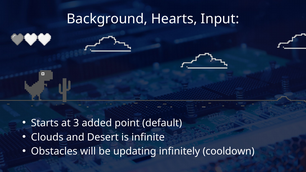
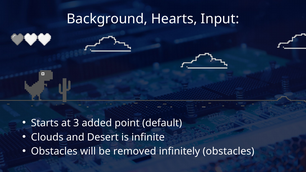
updating: updating -> removed (135, 151)
infinitely cooldown: cooldown -> obstacles (228, 151)
